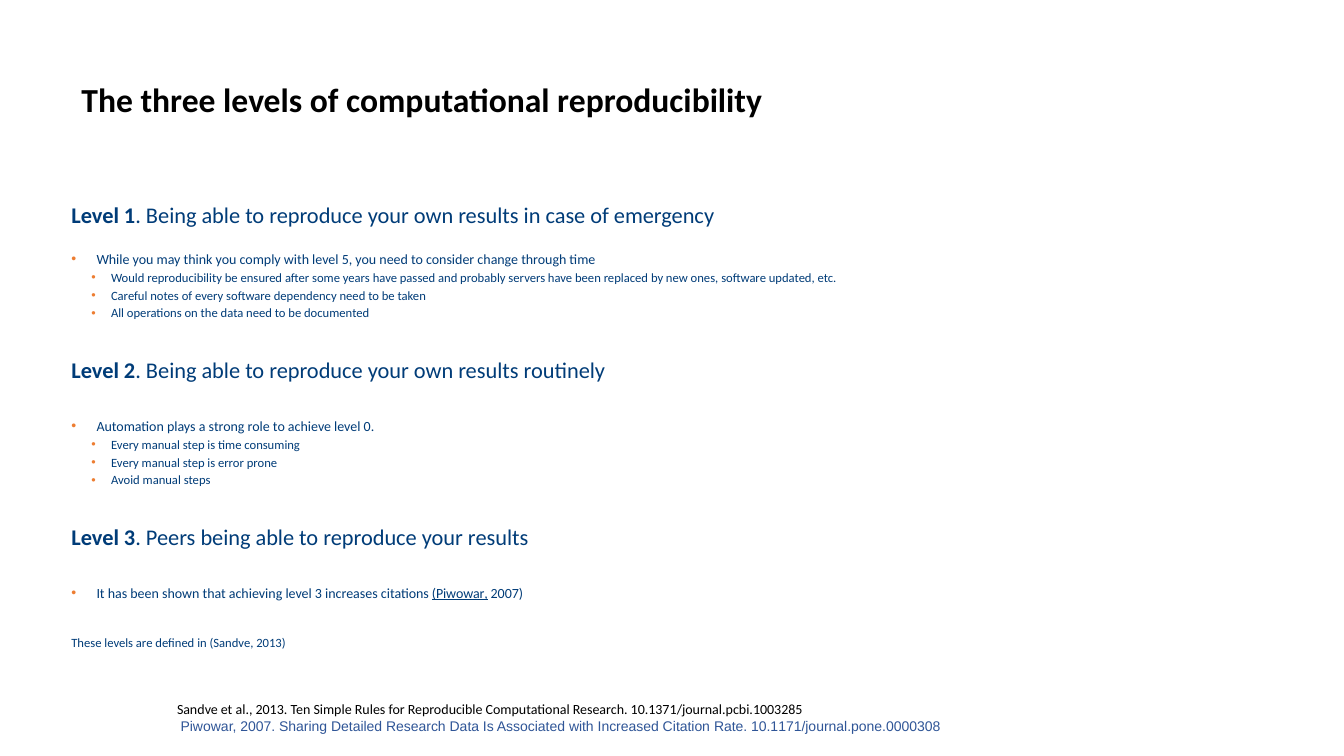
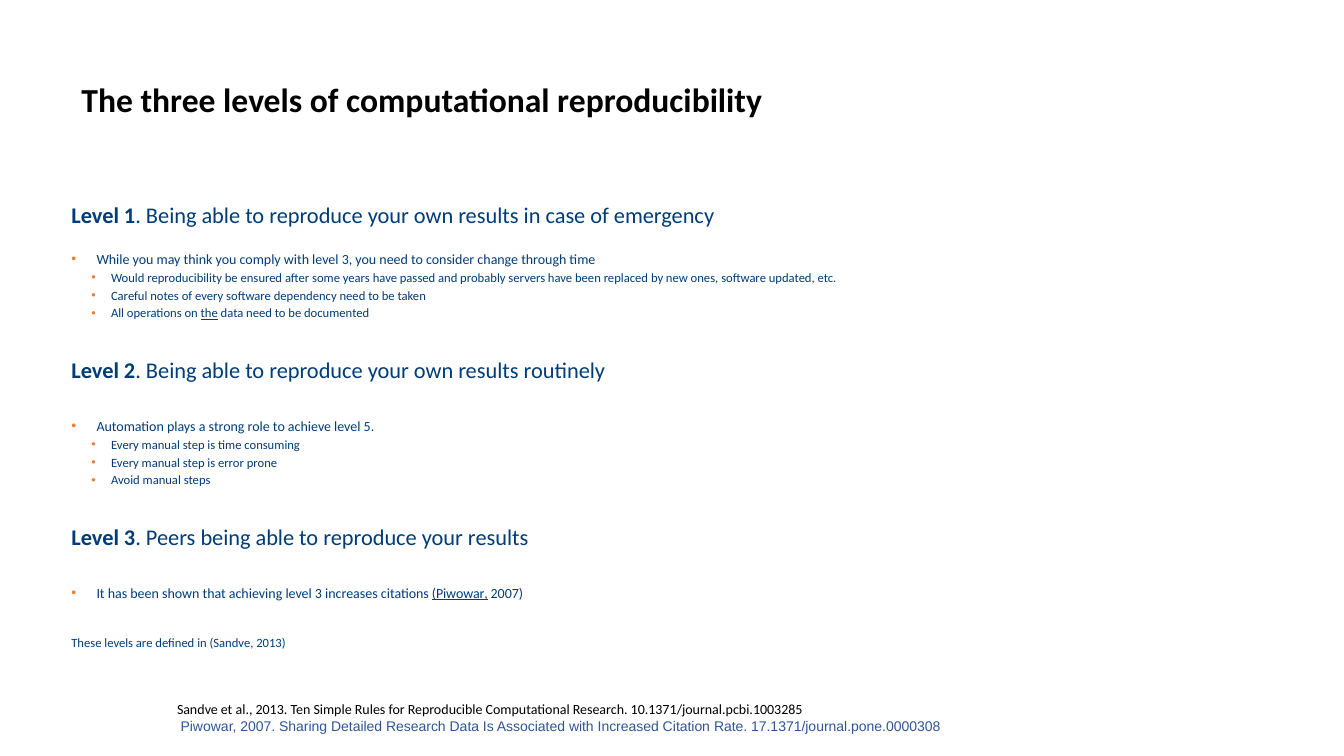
with level 5: 5 -> 3 (347, 260)
the underline: none -> present (209, 314)
0: 0 -> 5 (369, 427)
10.1171/journal.pone.0000308: 10.1171/journal.pone.0000308 -> 17.1371/journal.pone.0000308 (846, 727)
